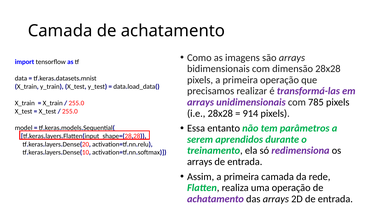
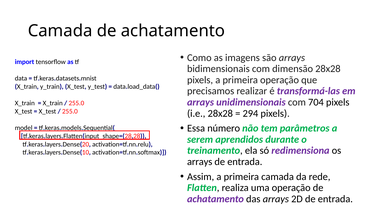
785: 785 -> 704 (316, 102)
914: 914 -> 294 (250, 113)
entanto: entanto -> número (224, 128)
